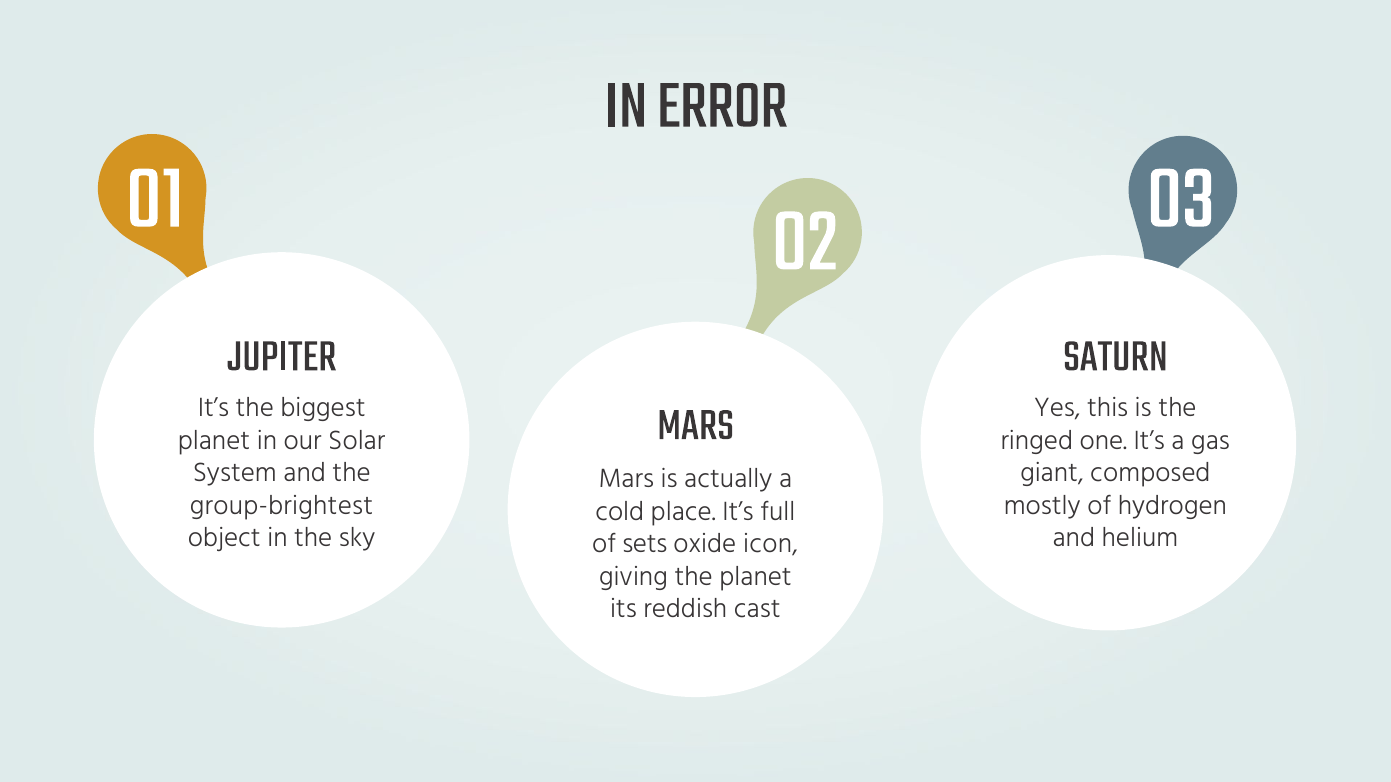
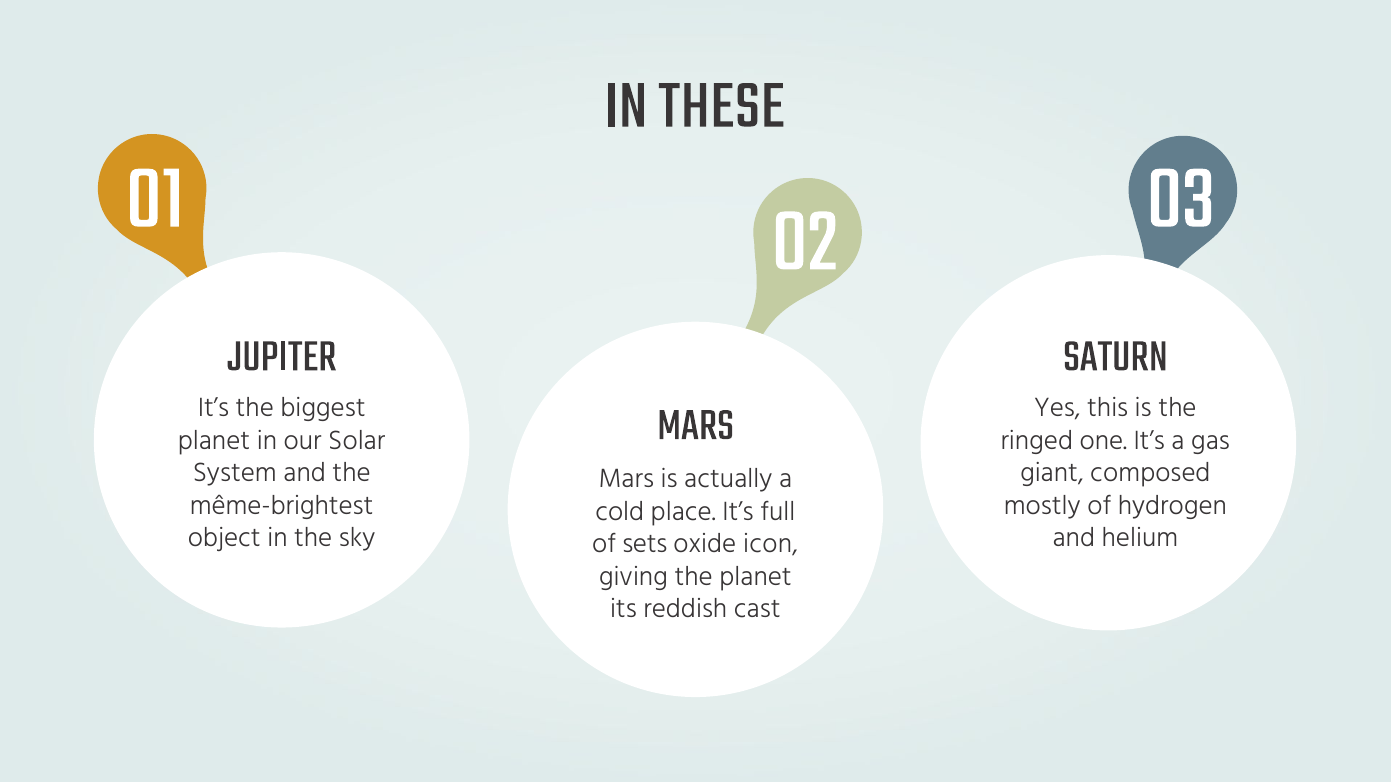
ERROR: ERROR -> THESE (722, 104)
group-brightest: group-brightest -> même-brightest (282, 506)
